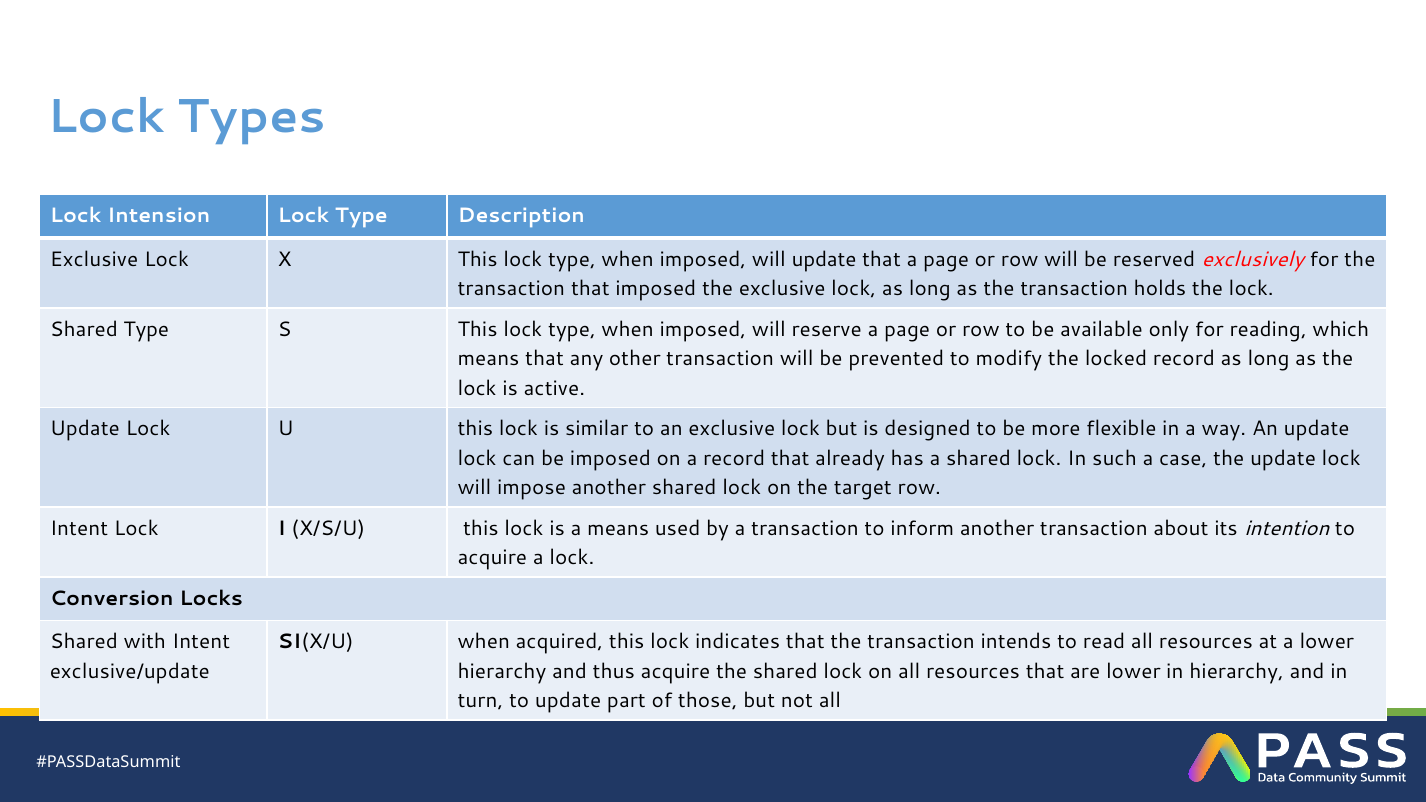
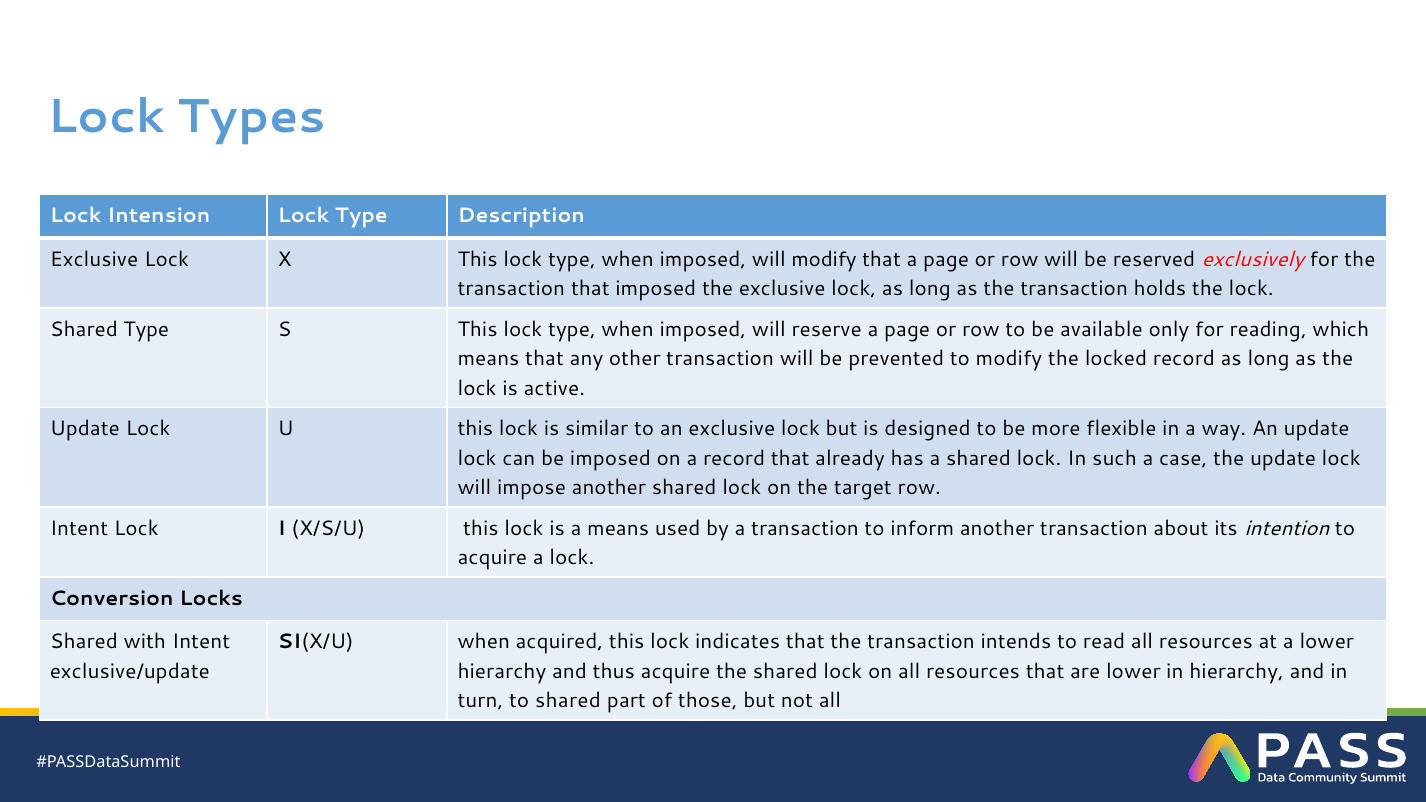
will update: update -> modify (824, 259)
to update: update -> shared (568, 701)
